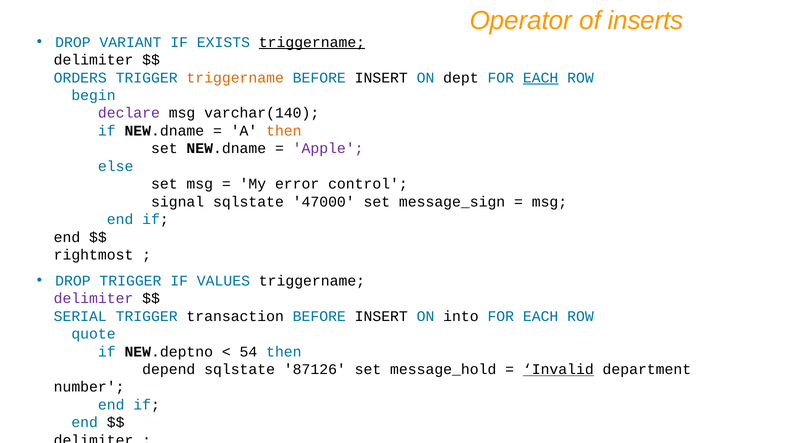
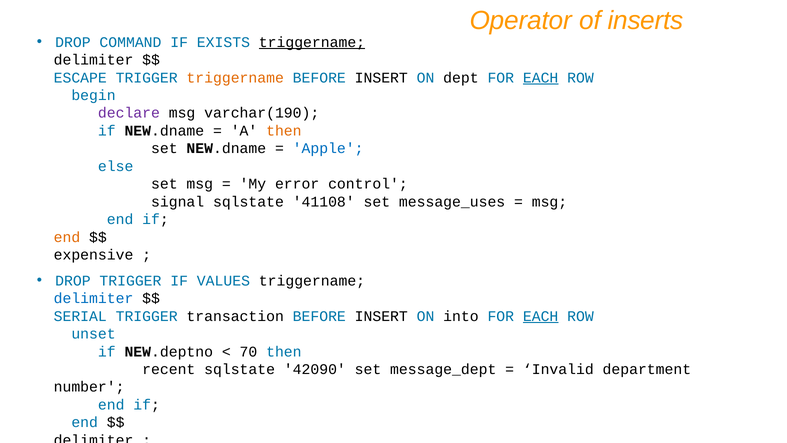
VARIANT: VARIANT -> COMMAND (130, 42)
ORDERS: ORDERS -> ESCAPE (80, 78)
varchar(140: varchar(140 -> varchar(190 (262, 113)
Apple colour: purple -> blue (328, 148)
47000: 47000 -> 41108 (324, 202)
message_sign: message_sign -> message_uses (452, 202)
end colour: black -> orange (67, 237)
rightmost: rightmost -> expensive (94, 255)
delimiter colour: purple -> blue (94, 298)
EACH underline: none -> present (541, 316)
quote: quote -> unset (94, 334)
54: 54 -> 70 (248, 351)
depend: depend -> recent (169, 369)
87126: 87126 -> 42090 (315, 369)
message_hold: message_hold -> message_dept (443, 369)
Invalid underline: present -> none (558, 369)
